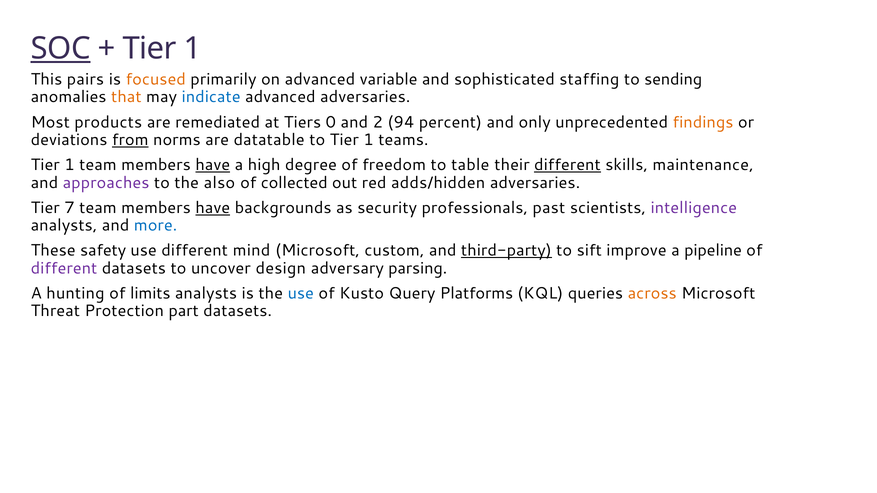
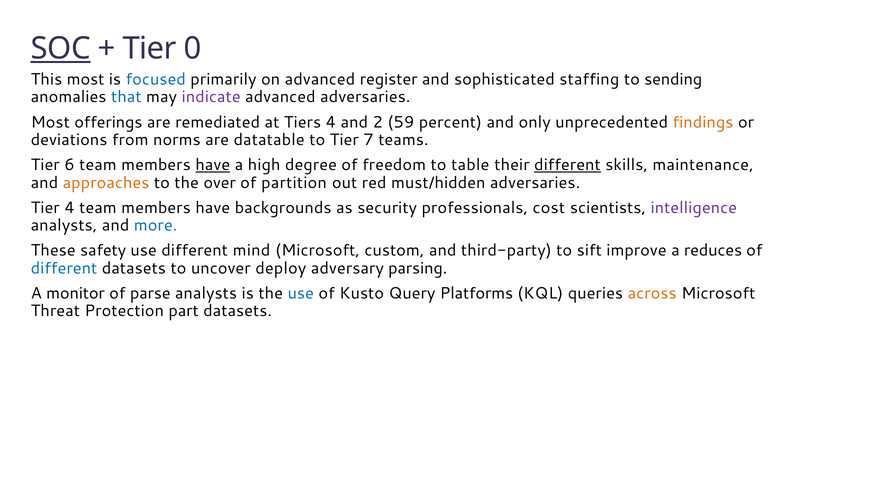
1: 1 -> 0 (193, 49)
This pairs: pairs -> most (86, 79)
focused colour: orange -> blue (156, 79)
variable: variable -> register (389, 79)
that colour: orange -> blue (126, 97)
indicate colour: blue -> purple (211, 97)
products: products -> offerings (108, 122)
Tiers 0: 0 -> 4 (331, 122)
94: 94 -> 59 (401, 122)
from underline: present -> none (130, 140)
to Tier 1: 1 -> 7 (369, 140)
1: 1 -> 6 (70, 165)
approaches colour: purple -> orange (106, 183)
also: also -> over (220, 183)
collected: collected -> partition (294, 183)
adds/hidden: adds/hidden -> must/hidden (438, 183)
Tier 7: 7 -> 4 (70, 208)
have underline: present -> none (213, 208)
past: past -> cost (549, 208)
third-party underline: present -> none (506, 251)
pipeline: pipeline -> reduces (713, 251)
different colour: purple -> blue (64, 268)
design: design -> deploy (281, 268)
hunting: hunting -> monitor (76, 293)
limits: limits -> parse (150, 293)
